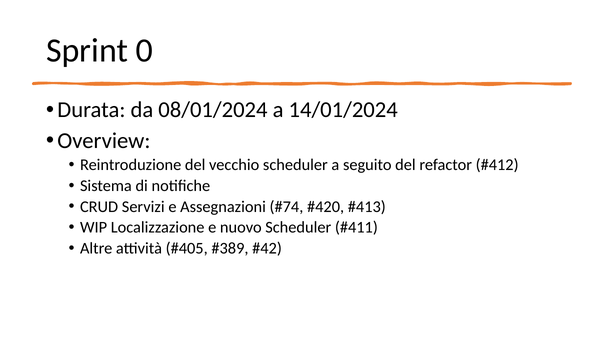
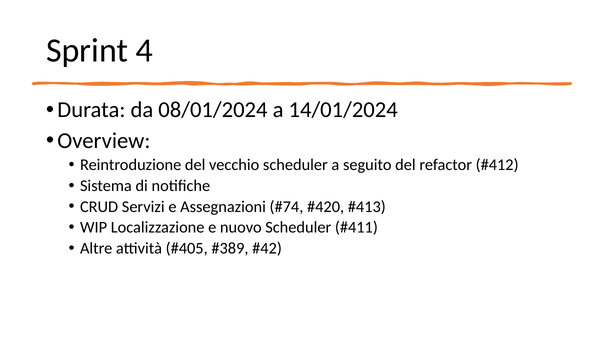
0: 0 -> 4 (144, 51)
